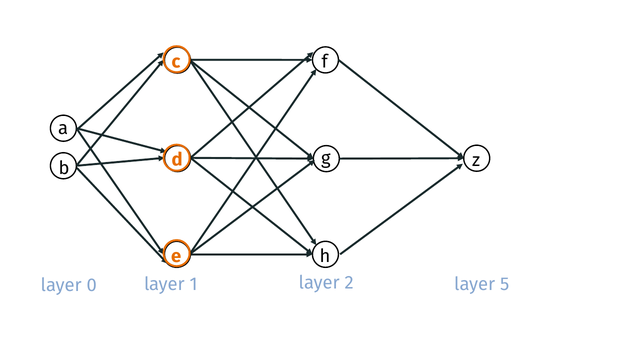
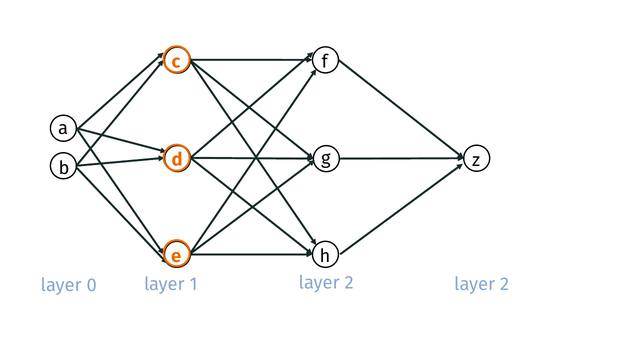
5: 5 -> 2 (505, 284)
